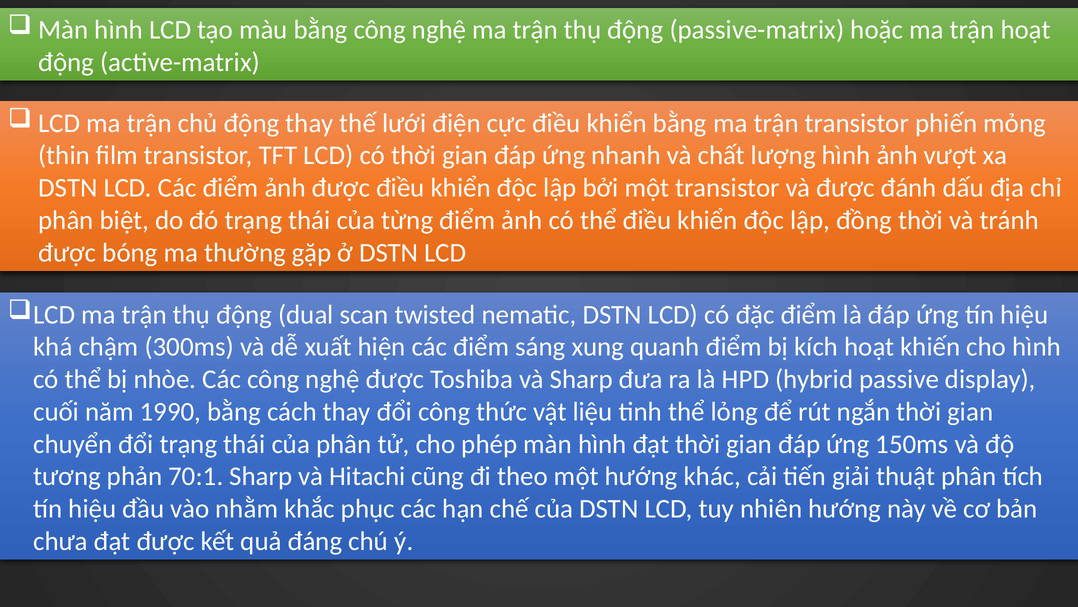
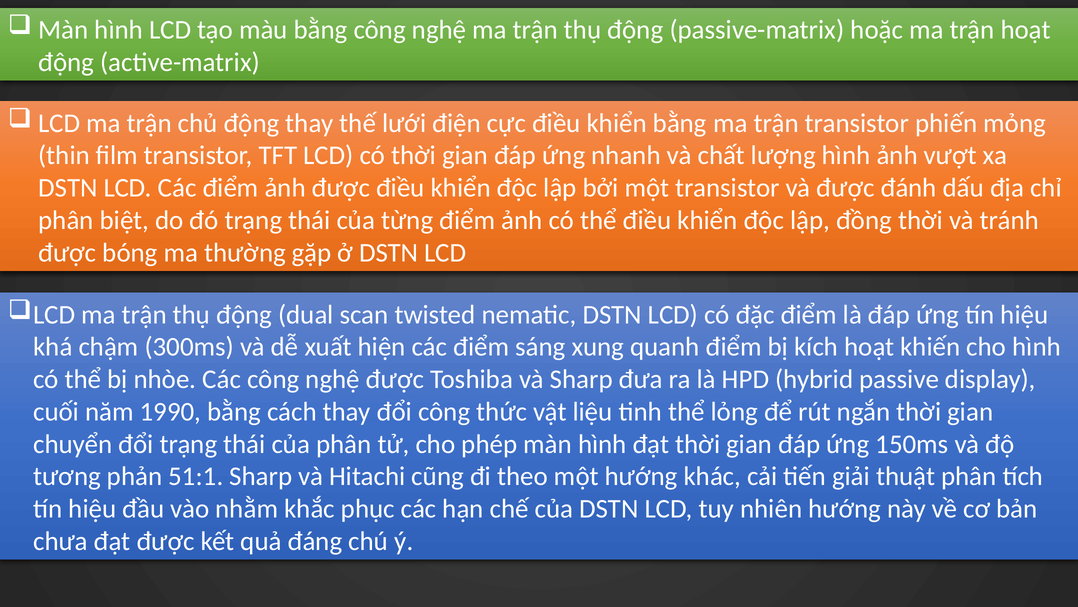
70:1: 70:1 -> 51:1 (196, 476)
